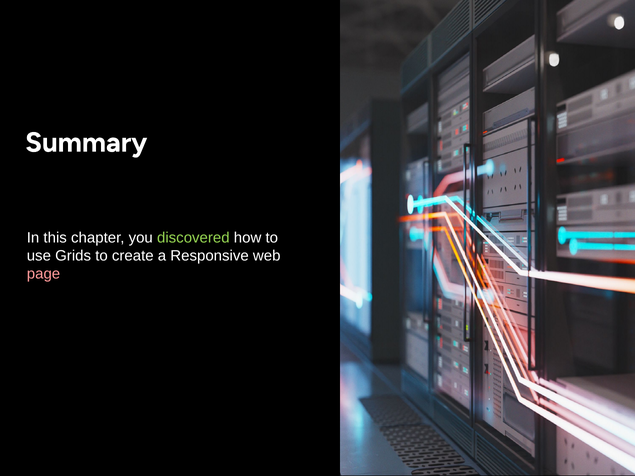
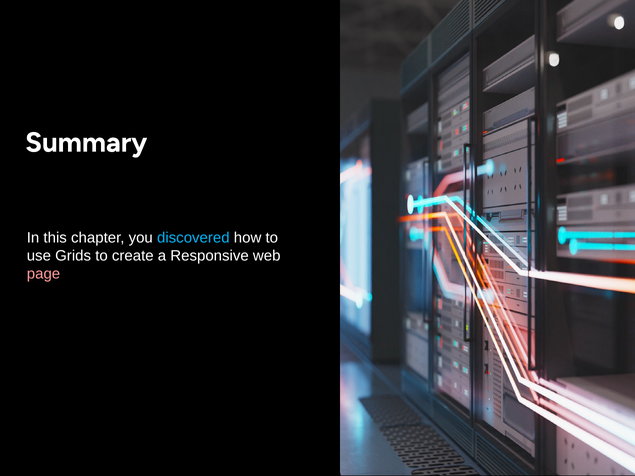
discovered colour: light green -> light blue (193, 238)
